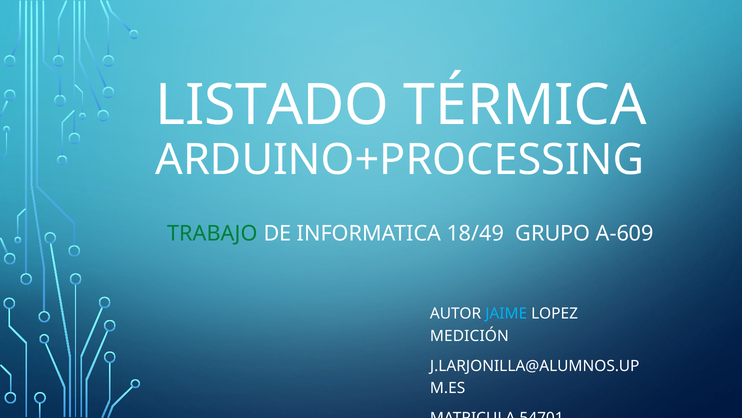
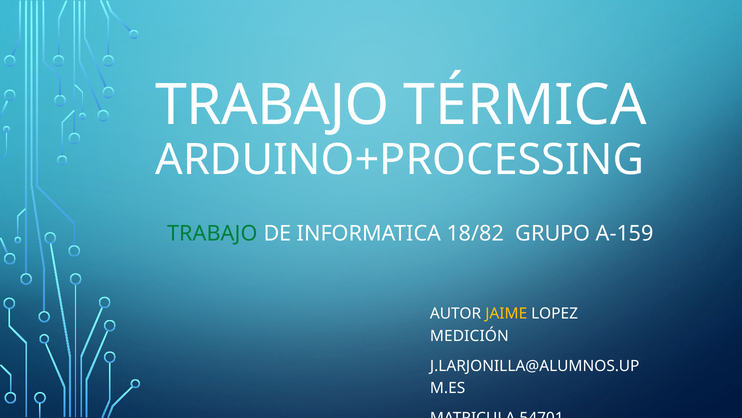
LISTADO: LISTADO -> TRABAJO (272, 105)
18/49: 18/49 -> 18/82 (475, 233)
A-609: A-609 -> A-159 (625, 233)
JAIME colour: light blue -> yellow (506, 313)
